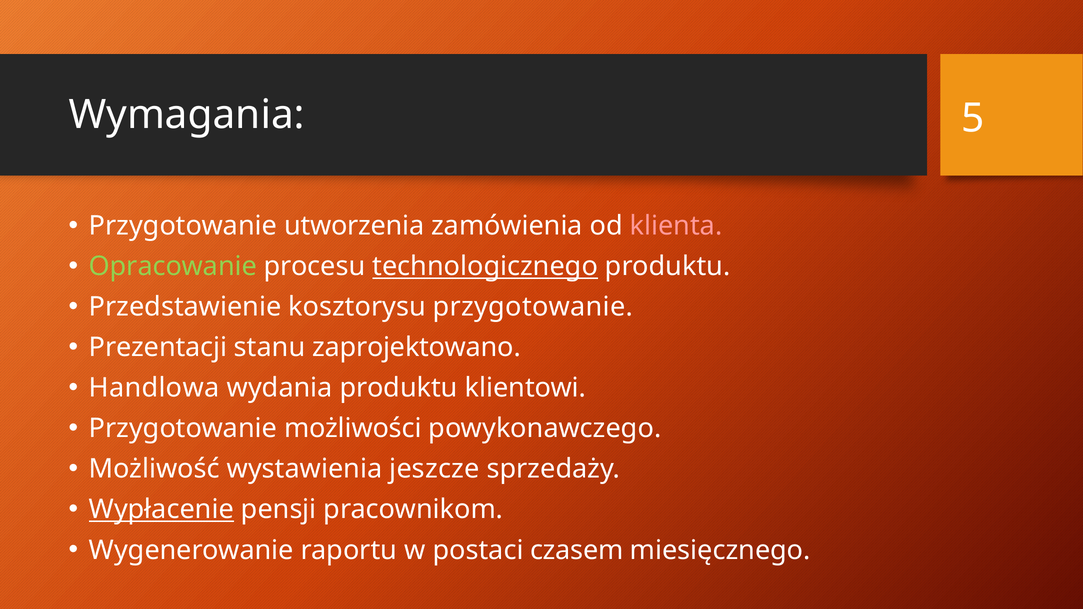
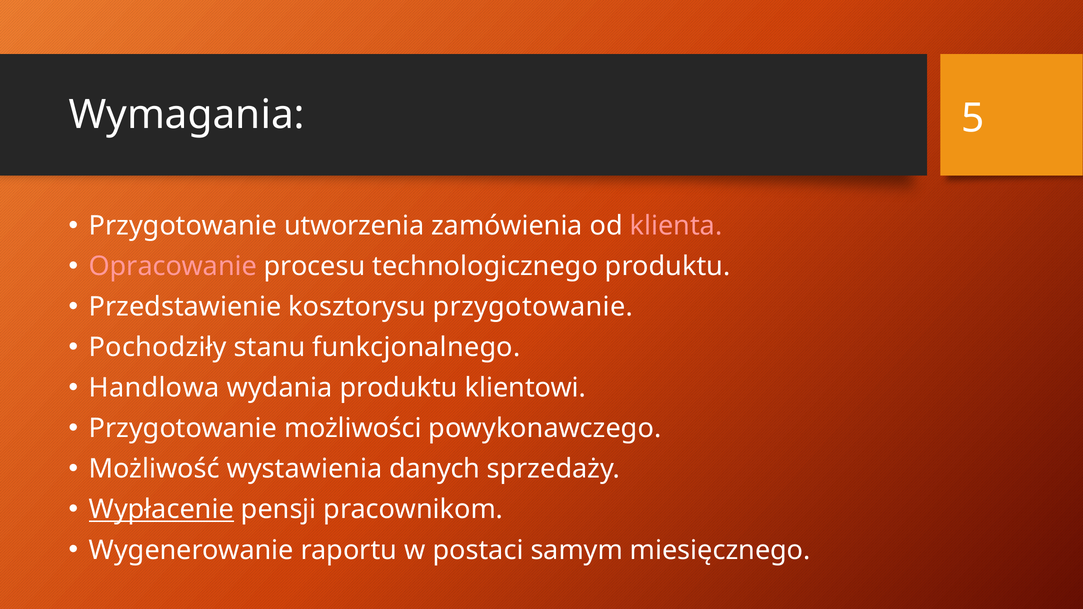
Opracowanie colour: light green -> pink (173, 267)
technologicznego underline: present -> none (485, 267)
Prezentacji: Prezentacji -> Pochodziły (158, 348)
zaprojektowano: zaprojektowano -> funkcjonalnego (416, 348)
jeszcze: jeszcze -> danych (435, 469)
czasem: czasem -> samym (577, 550)
